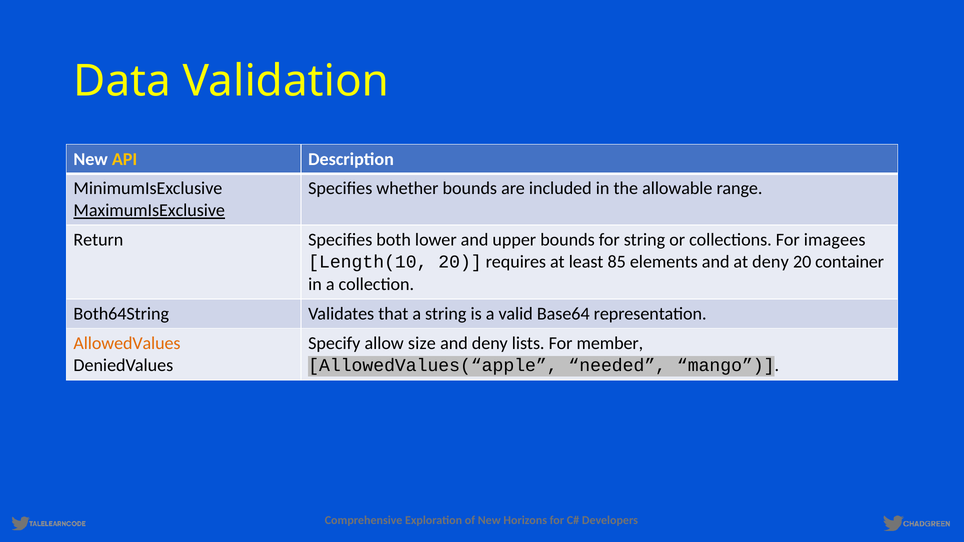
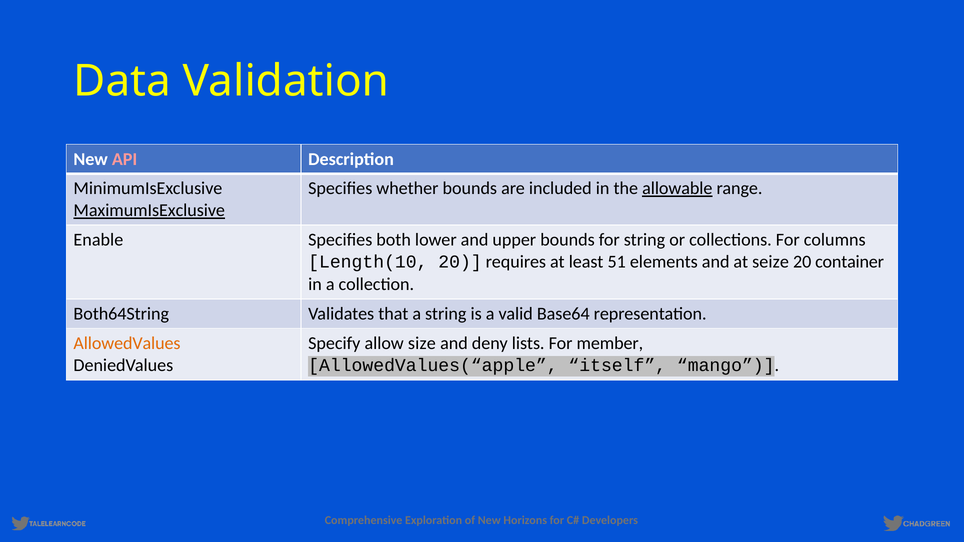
API colour: yellow -> pink (125, 159)
allowable underline: none -> present (677, 189)
Return: Return -> Enable (98, 240)
imagees: imagees -> columns (835, 240)
85: 85 -> 51 (617, 262)
at deny: deny -> seize (771, 262)
needed: needed -> itself (617, 365)
